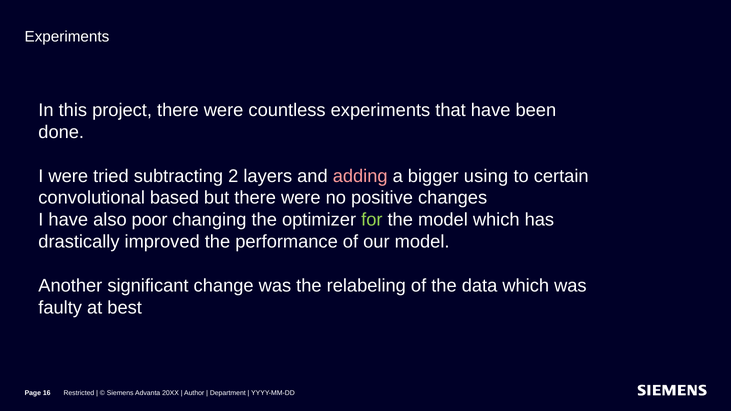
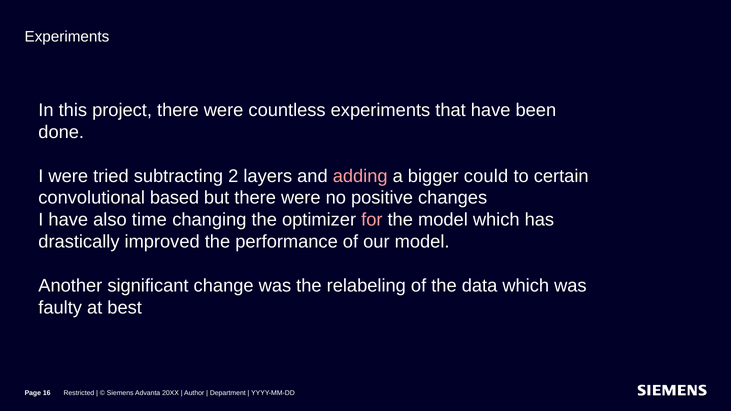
using: using -> could (486, 176)
poor: poor -> time (149, 220)
for colour: light green -> pink (372, 220)
